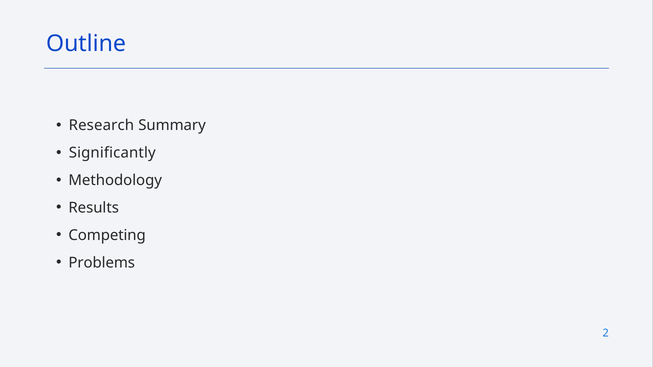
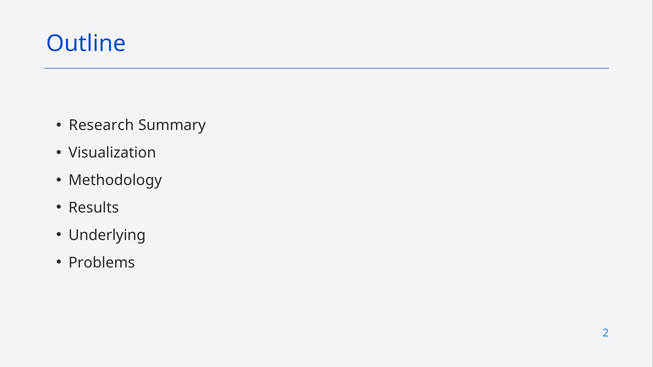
Significantly: Significantly -> Visualization (112, 153)
Competing: Competing -> Underlying (107, 235)
